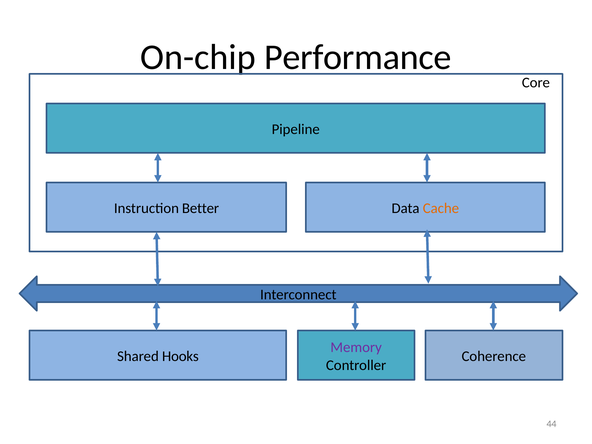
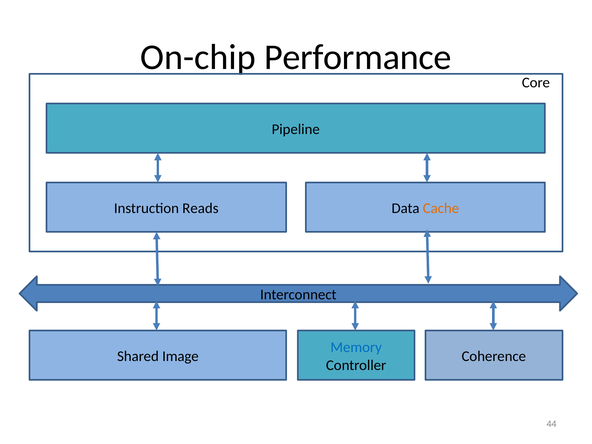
Better: Better -> Reads (200, 208)
Memory colour: purple -> blue (356, 347)
Hooks: Hooks -> Image (180, 356)
